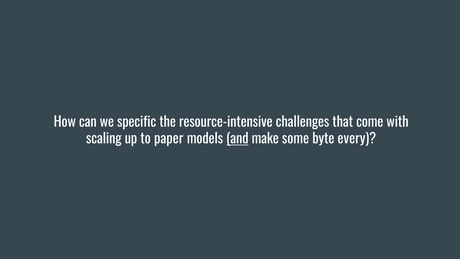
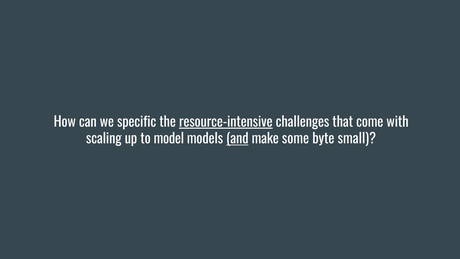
resource-intensive underline: none -> present (226, 122)
paper: paper -> model (169, 139)
every: every -> small (357, 139)
